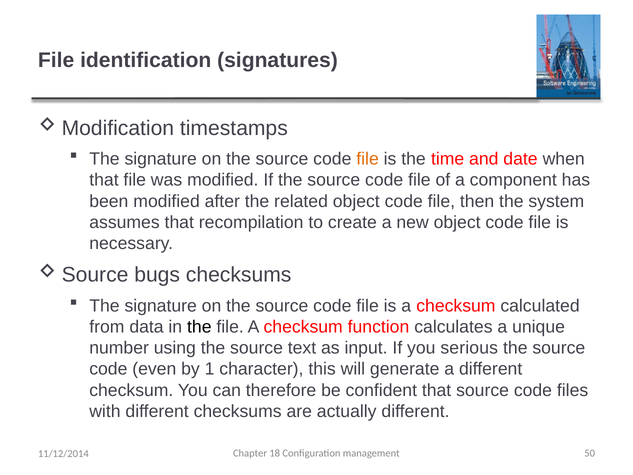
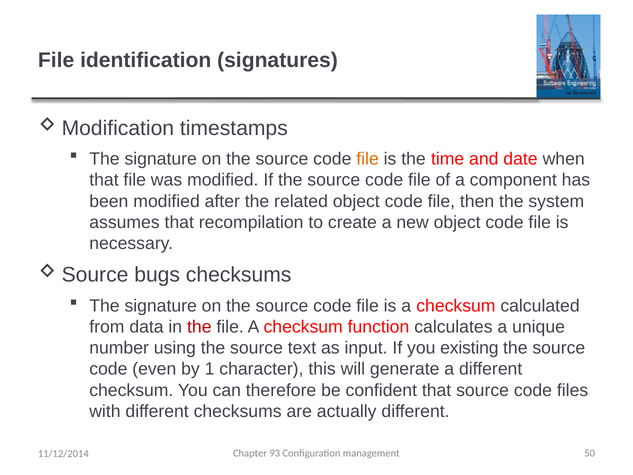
the colour: black -> red (199, 327)
serious: serious -> existing (469, 348)
18: 18 -> 93 (275, 453)
